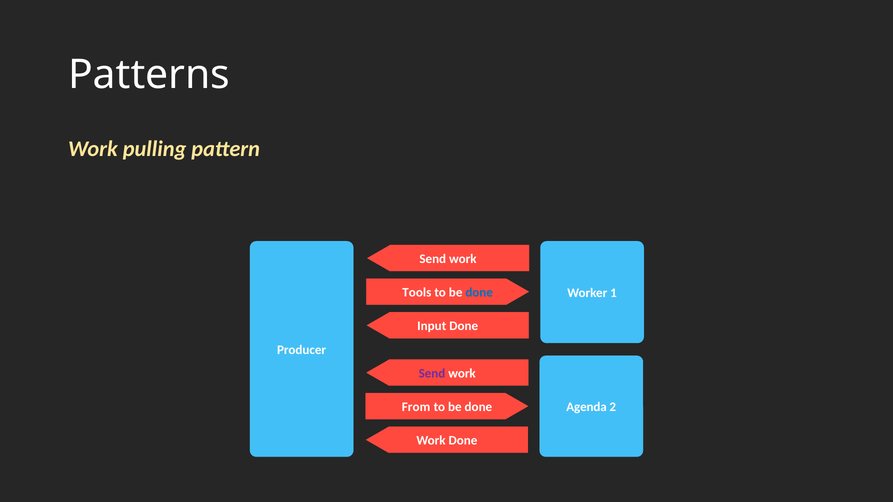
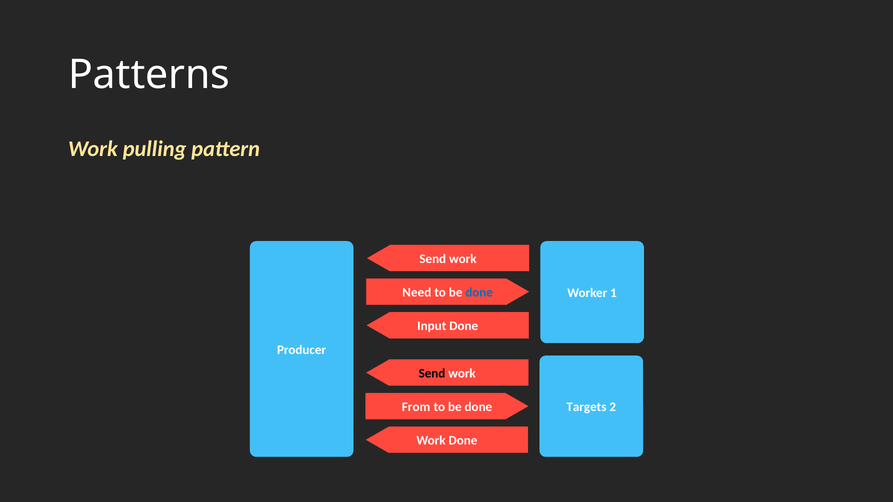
Tools: Tools -> Need (417, 293)
Send colour: purple -> black (432, 374)
Agenda: Agenda -> Targets (586, 407)
